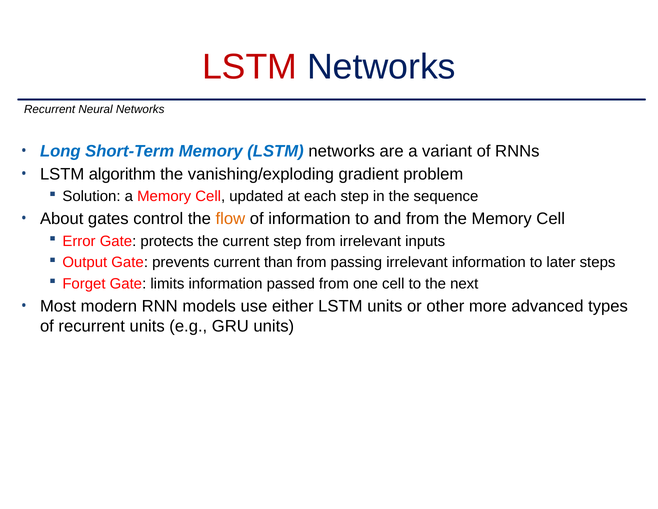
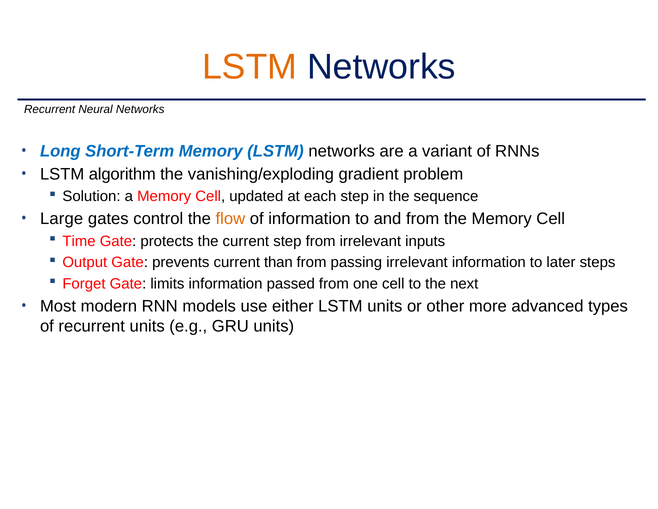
LSTM colour: red -> orange (250, 67)
About: About -> Large (62, 219)
Error: Error -> Time (79, 241)
